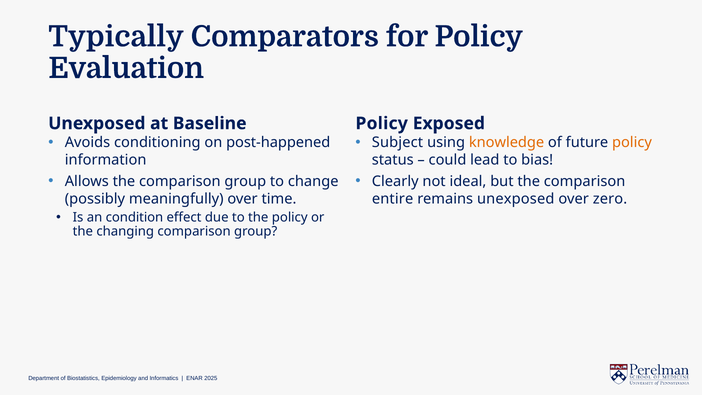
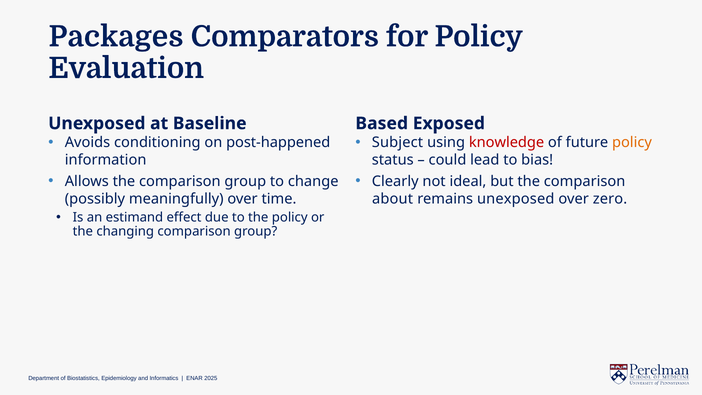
Typically: Typically -> Packages (116, 37)
Policy: Policy -> Based (382, 123)
knowledge colour: orange -> red (507, 142)
entire: entire -> about (393, 199)
condition: condition -> estimand (134, 217)
